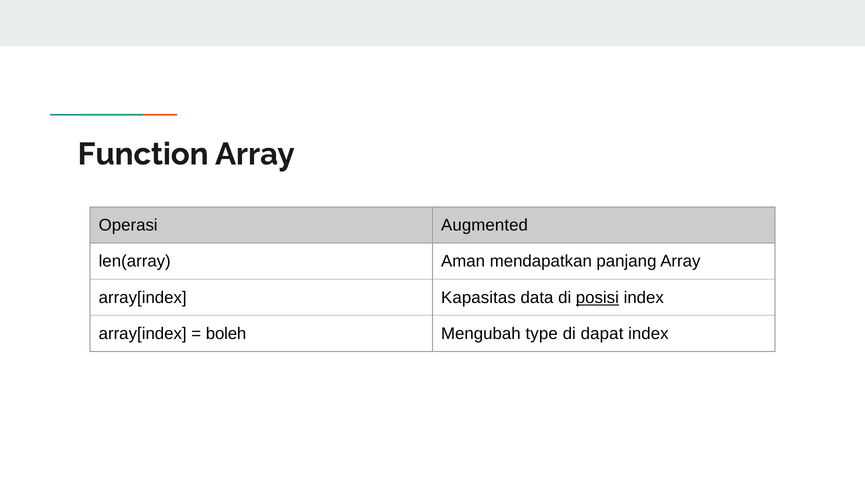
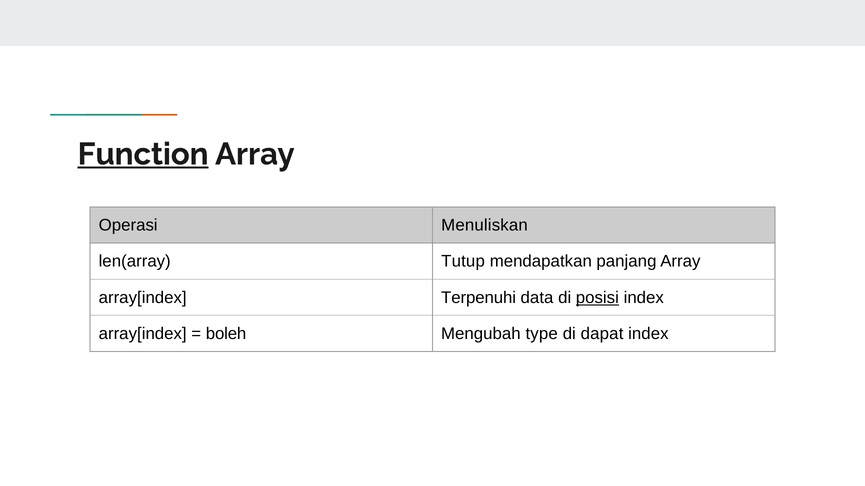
Function underline: none -> present (143, 154)
Augmented: Augmented -> Menuliskan (485, 226)
Aman: Aman -> Tutup (463, 262)
Kapasitas: Kapasitas -> Terpenuhi (479, 298)
